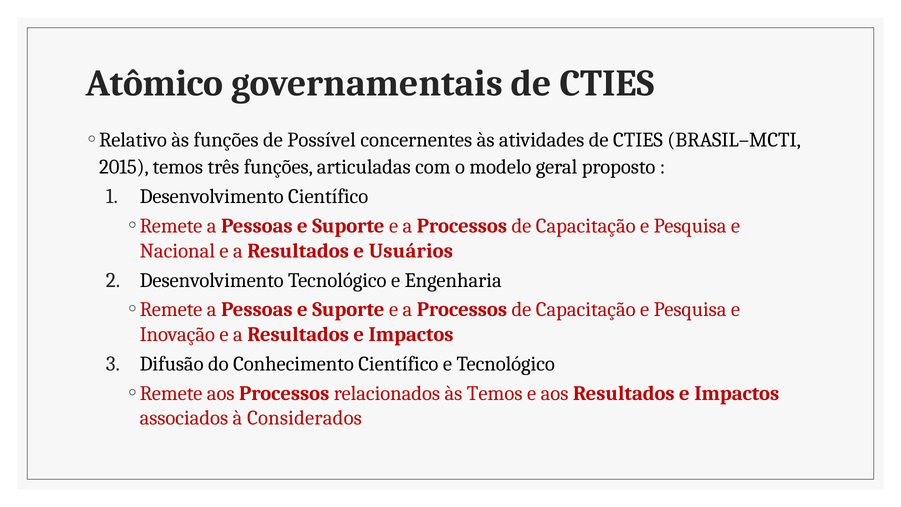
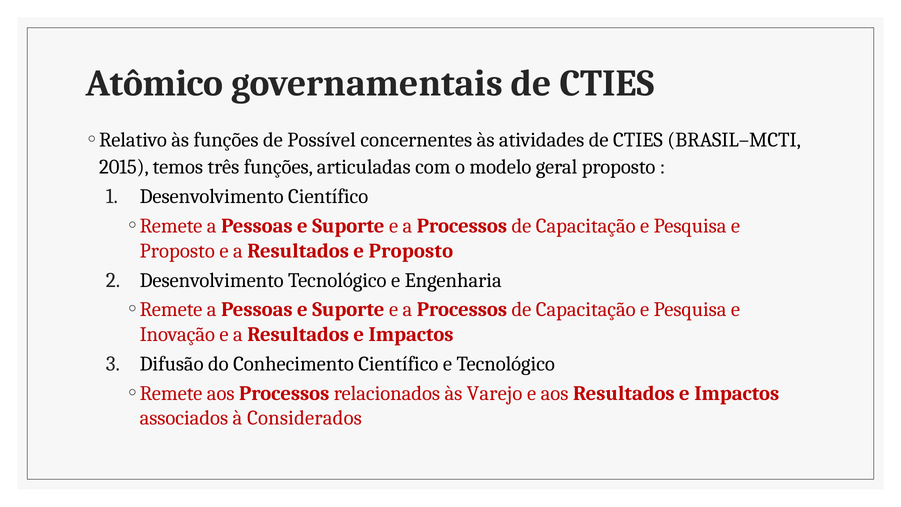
Nacional: Nacional -> Proposto (177, 251)
Resultados e Usuários: Usuários -> Proposto (411, 251)
às Temos: Temos -> Varejo (495, 393)
